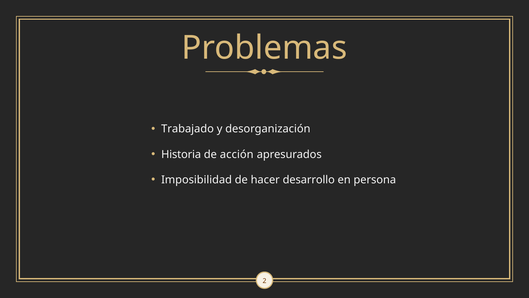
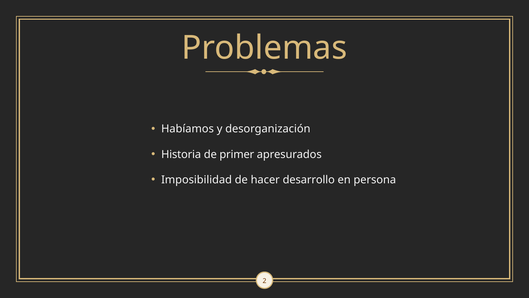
Trabajado: Trabajado -> Habíamos (188, 129)
acción: acción -> primer (237, 154)
